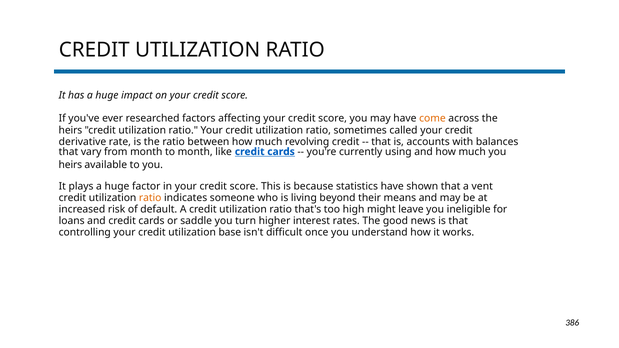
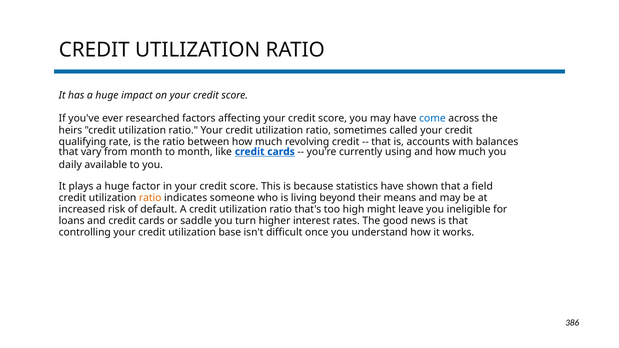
come colour: orange -> blue (432, 119)
derivative: derivative -> qualifying (83, 142)
heirs: heirs -> daily (70, 165)
vent: vent -> field (482, 186)
